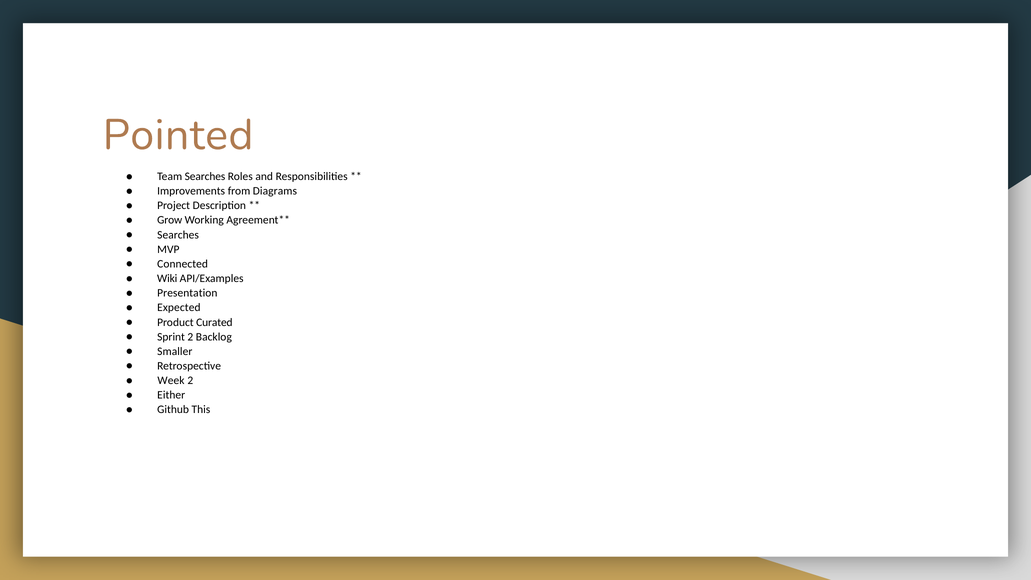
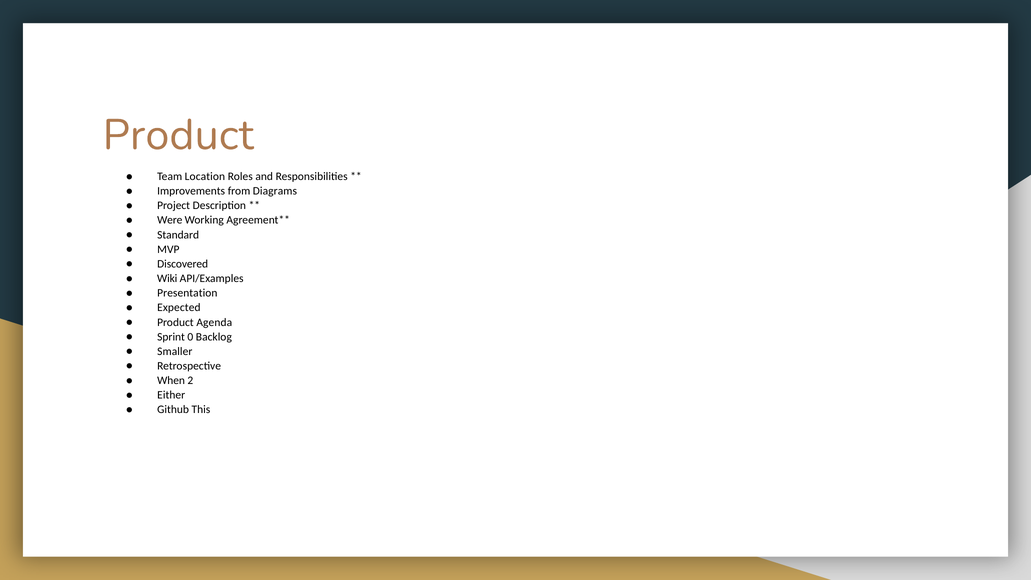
Pointed: Pointed -> Product (178, 135)
Team Searches: Searches -> Location (205, 176)
Grow: Grow -> Were (170, 220)
Searches: Searches -> Standard (178, 235)
Connected: Connected -> Discovered (183, 264)
Curated: Curated -> Agenda (214, 322)
Sprint 2: 2 -> 0 (190, 337)
Week: Week -> When (171, 380)
